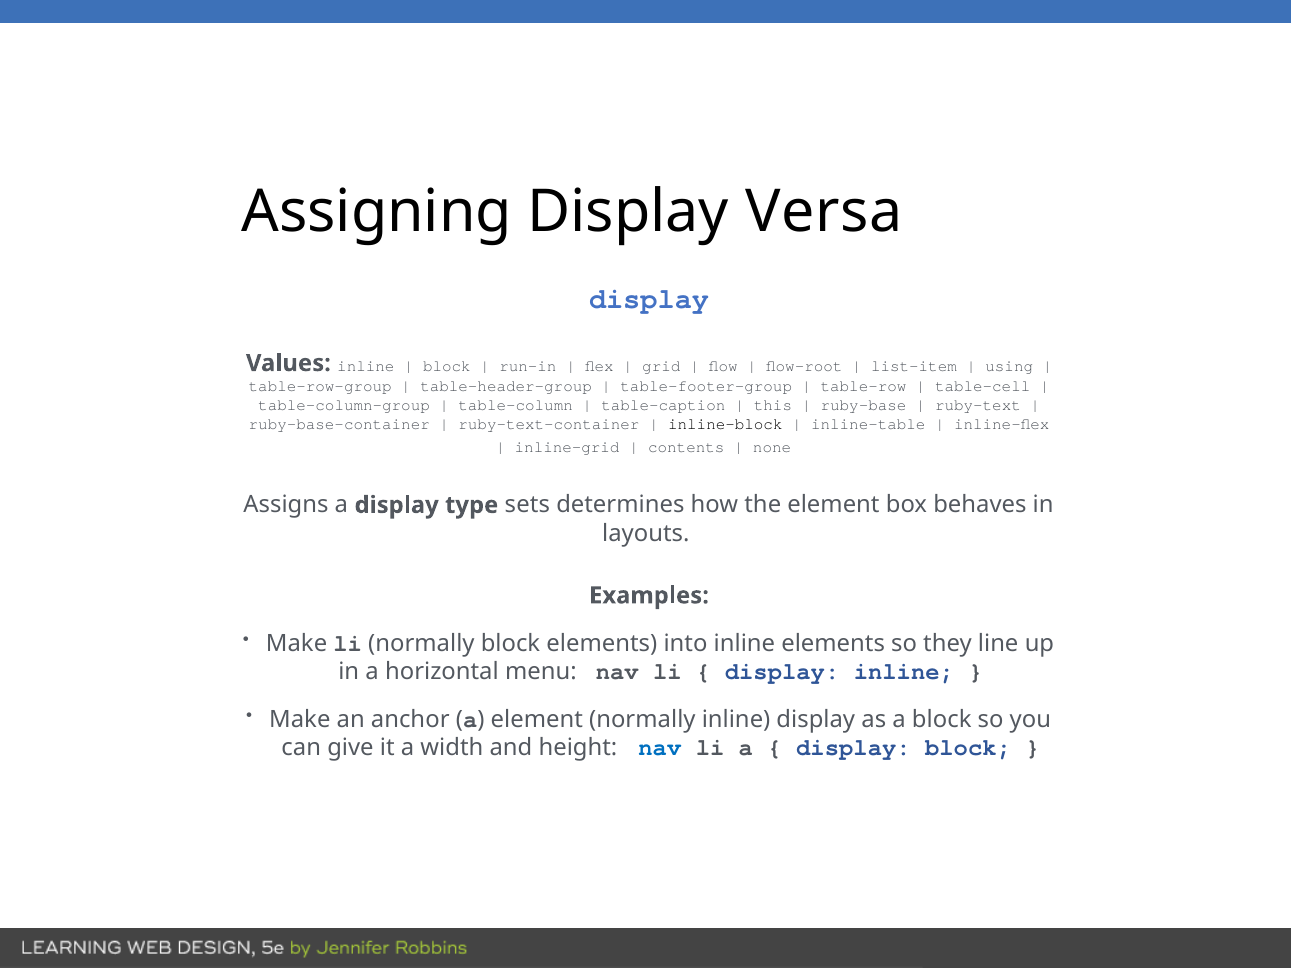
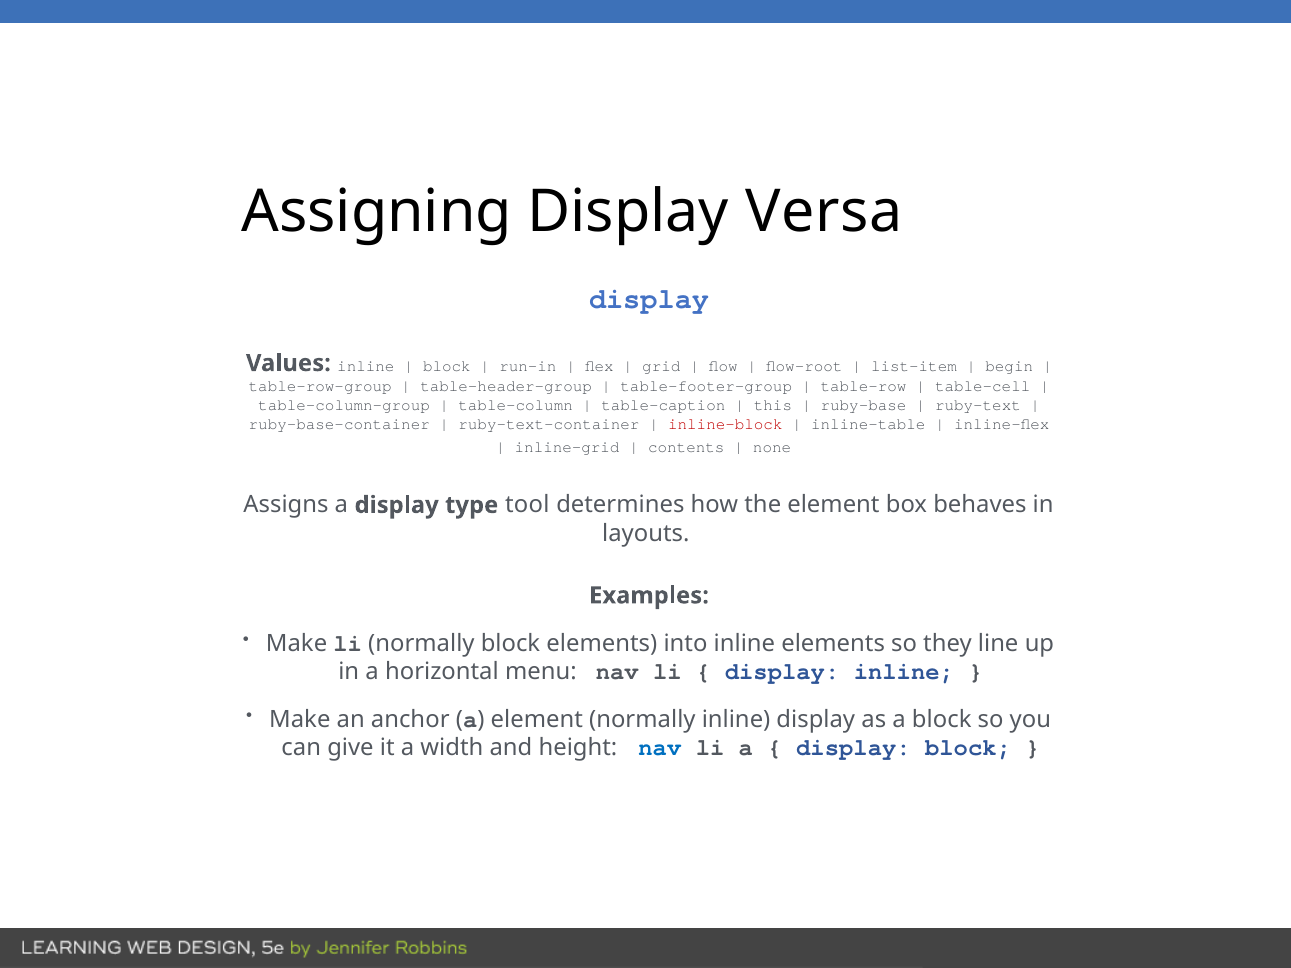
using: using -> begin (1009, 366)
inline-block colour: black -> red (725, 425)
sets: sets -> tool (527, 505)
